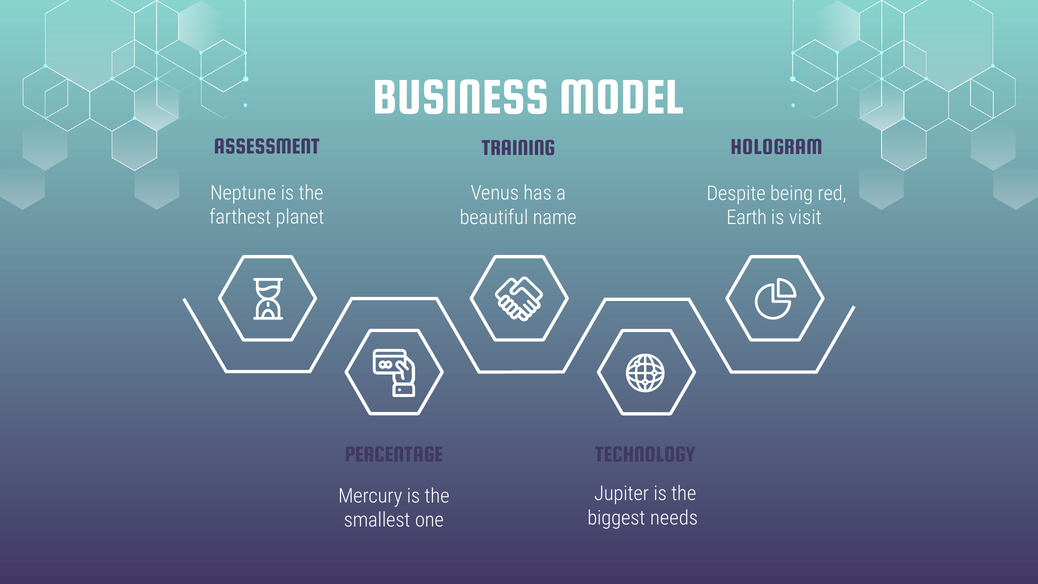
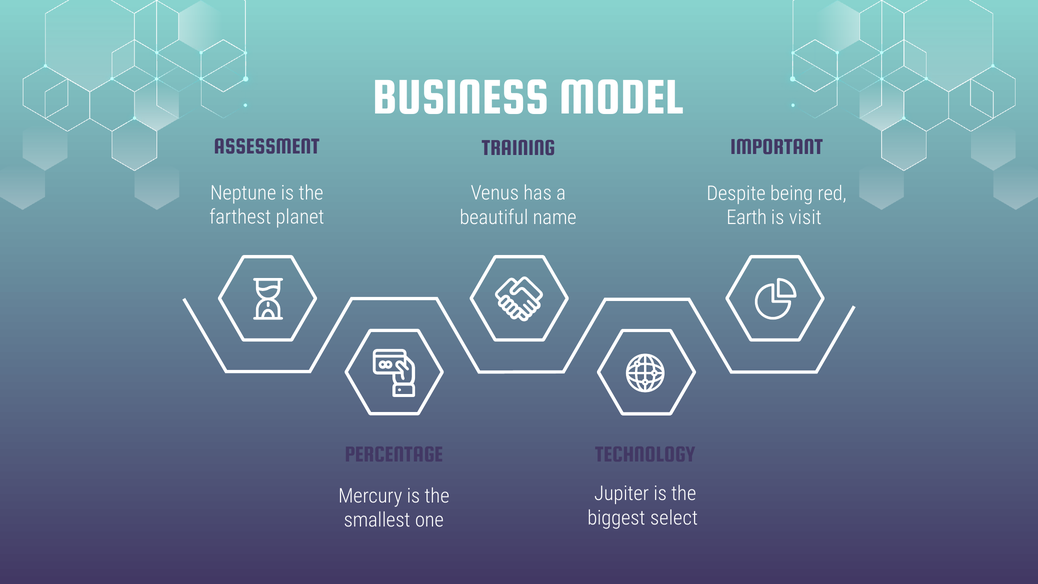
HOLOGRAM: HOLOGRAM -> IMPORTANT (777, 147)
needs: needs -> select (674, 518)
